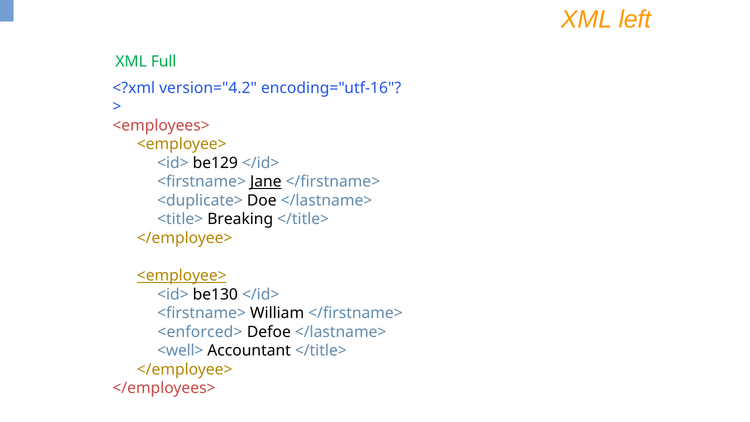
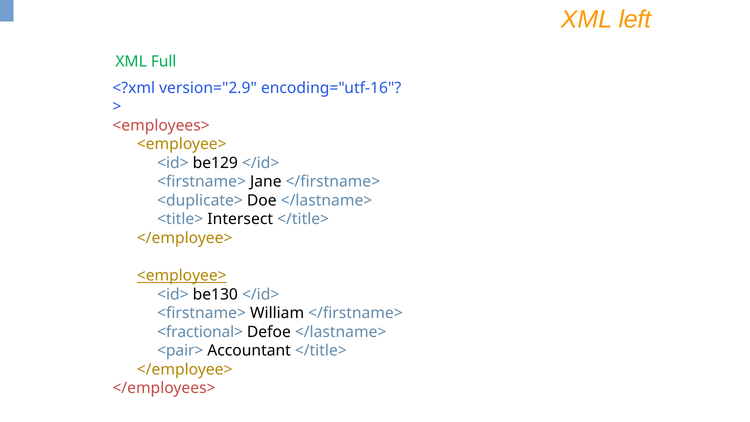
version="4.2: version="4.2 -> version="2.9 (208, 88)
Jane underline: present -> none (266, 182)
Breaking: Breaking -> Intersect (240, 219)
<enforced>: <enforced> -> <fractional> (200, 332)
<well>: <well> -> <pair> (180, 351)
